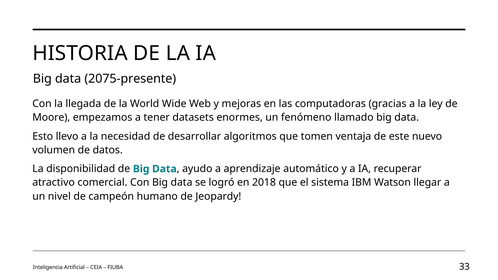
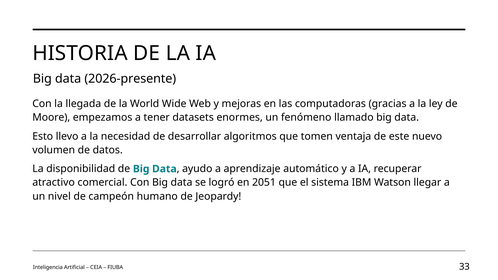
2075-presente: 2075-presente -> 2026-presente (130, 79)
2018: 2018 -> 2051 (264, 183)
